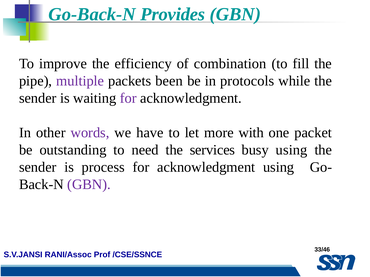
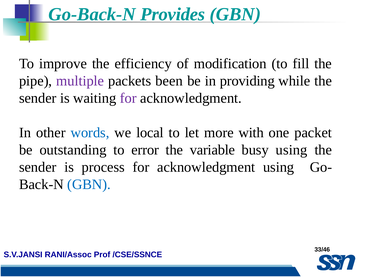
combination: combination -> modification (230, 64)
protocols: protocols -> providing (247, 81)
words colour: purple -> blue (90, 133)
have: have -> local (150, 133)
need: need -> error (145, 150)
services: services -> variable (212, 150)
GBN colour: purple -> blue (89, 185)
